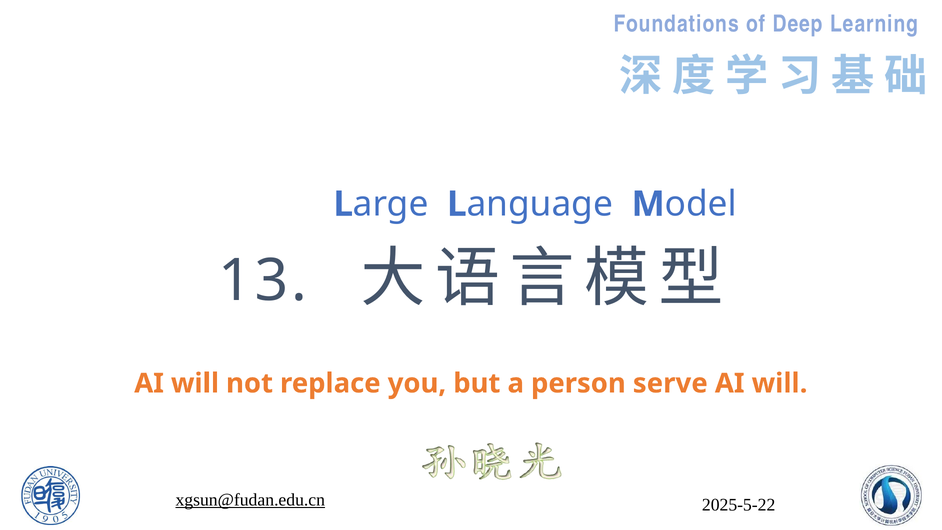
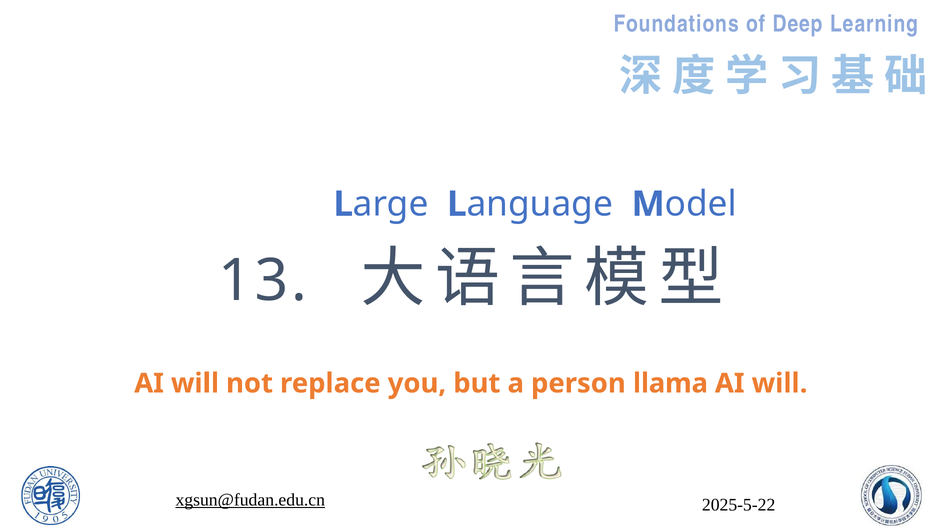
serve: serve -> llama (670, 383)
